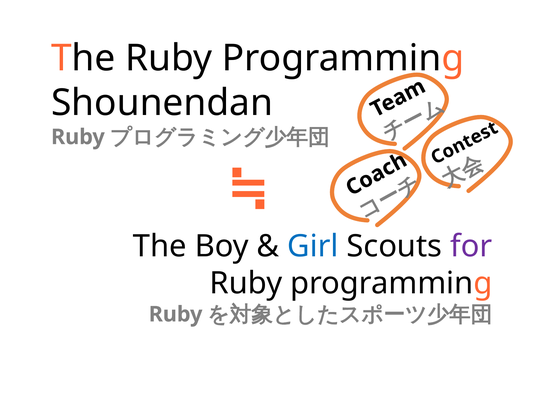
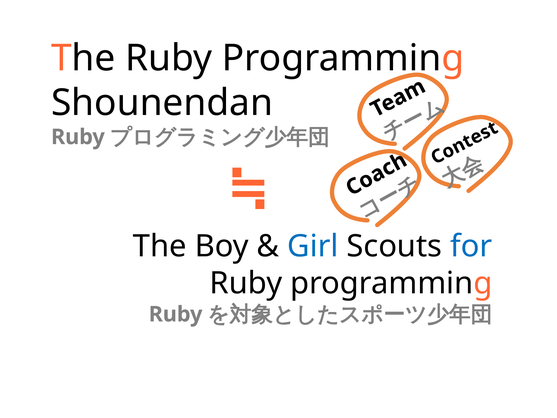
for colour: purple -> blue (471, 246)
